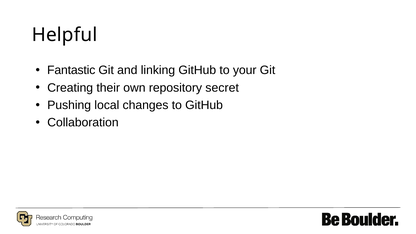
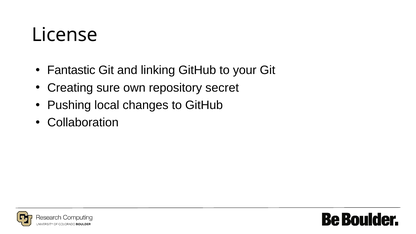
Helpful: Helpful -> License (65, 35)
their: their -> sure (108, 88)
